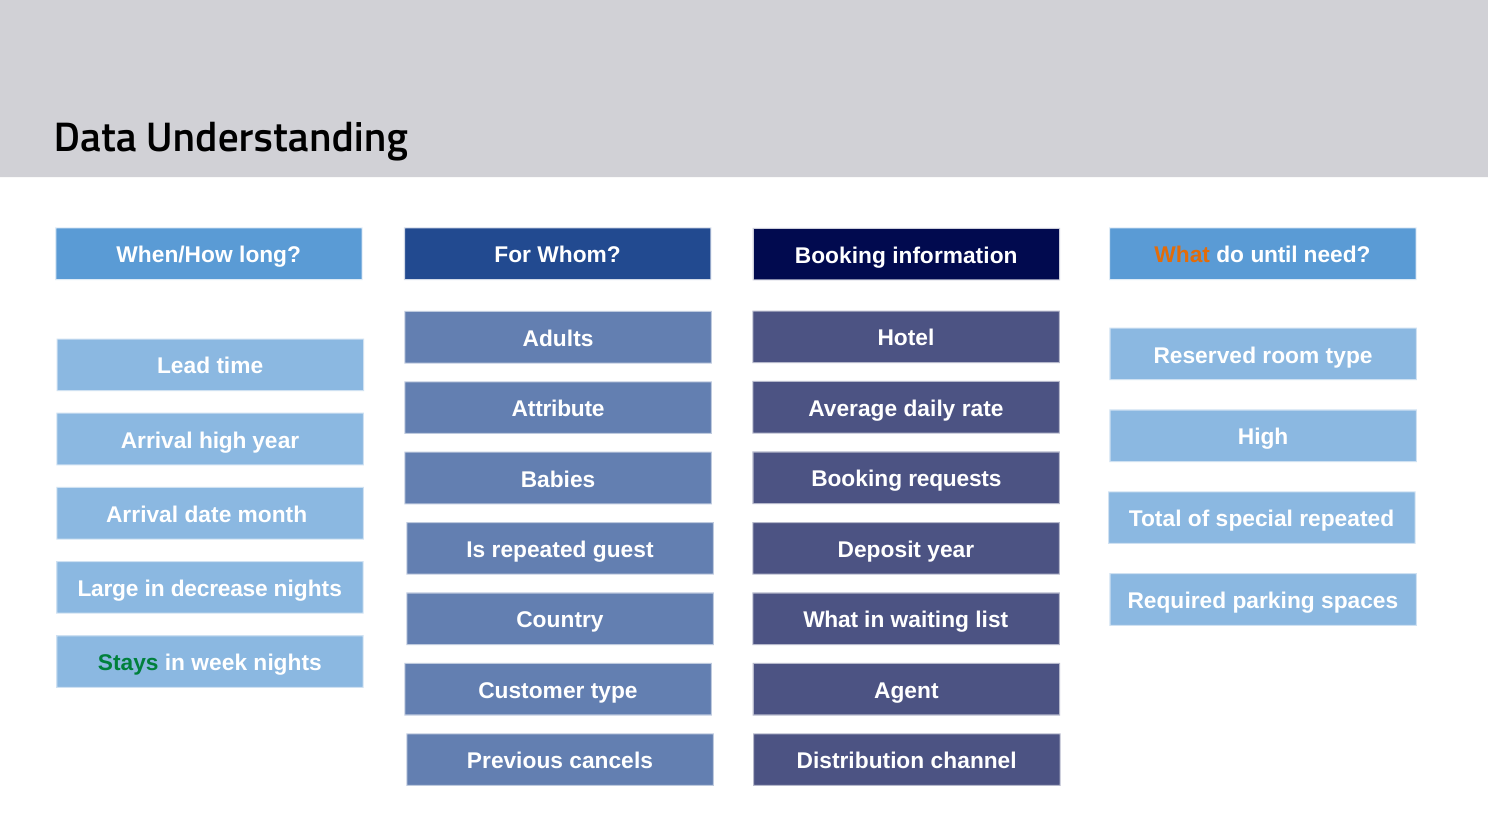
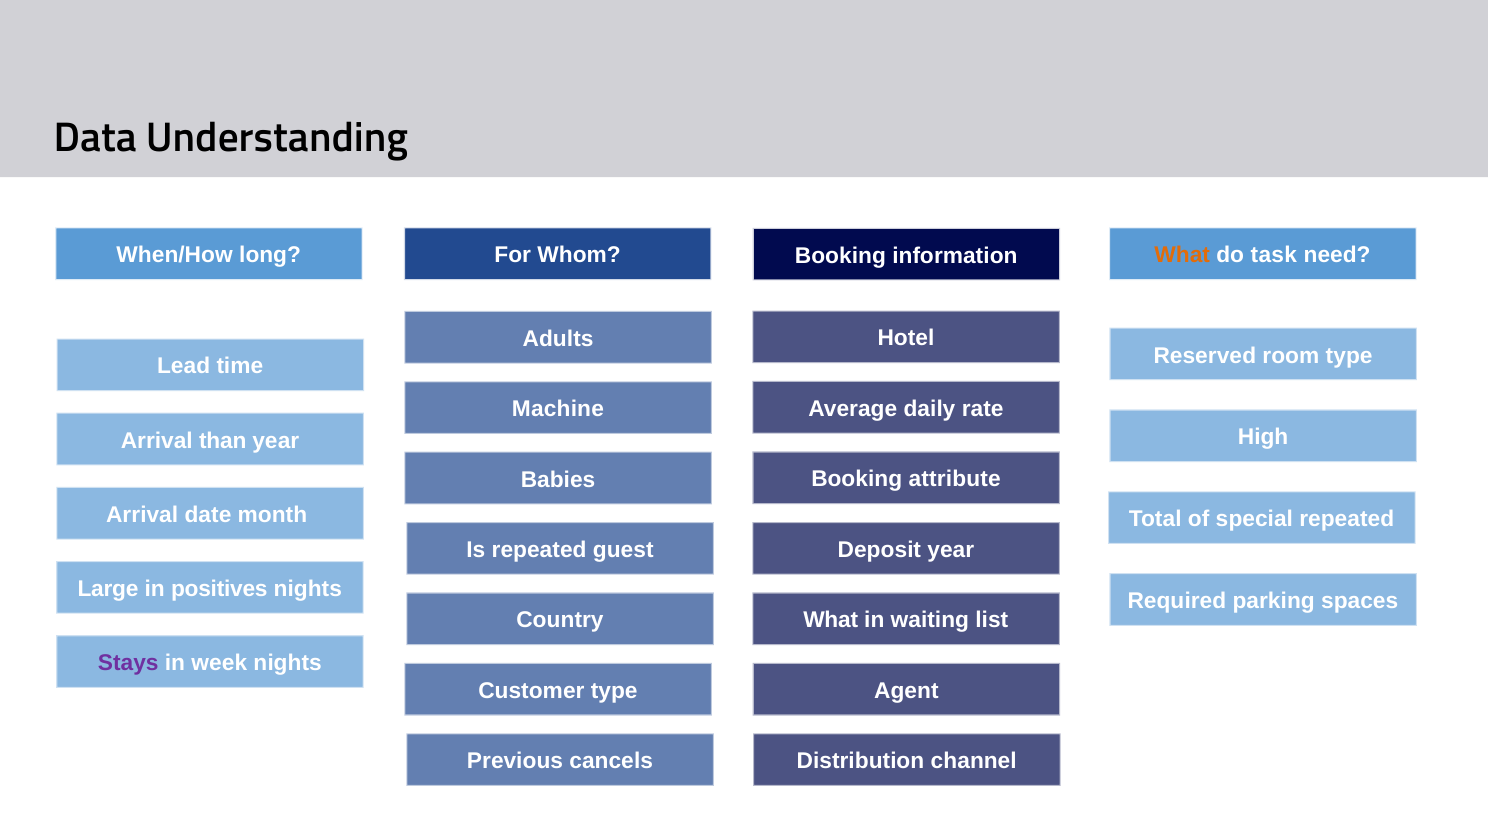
until: until -> task (1274, 255)
Attribute: Attribute -> Machine (558, 409)
Arrival high: high -> than (223, 441)
requests: requests -> attribute (955, 479)
decrease: decrease -> positives (219, 589)
Stays colour: green -> purple (128, 663)
